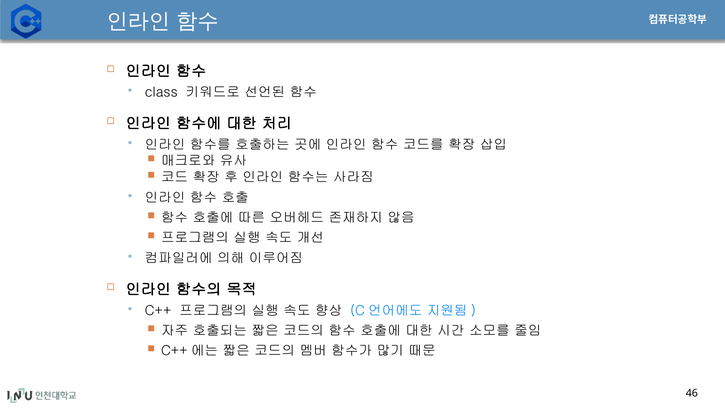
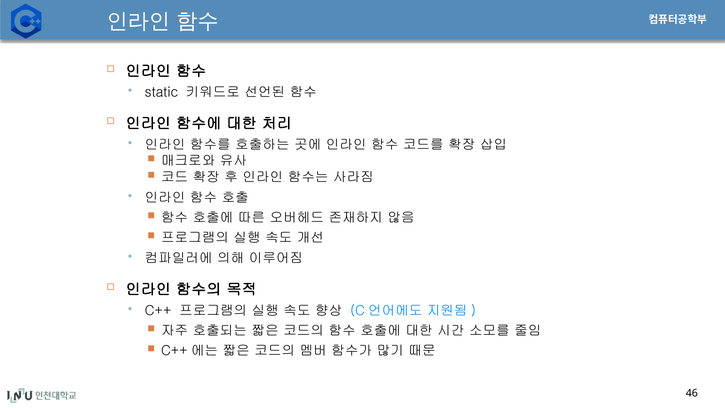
class: class -> static (161, 92)
